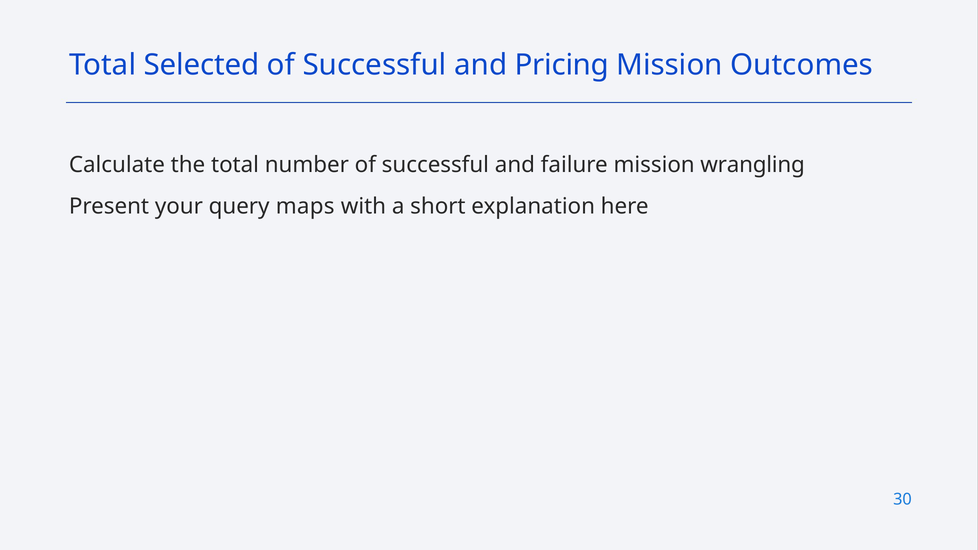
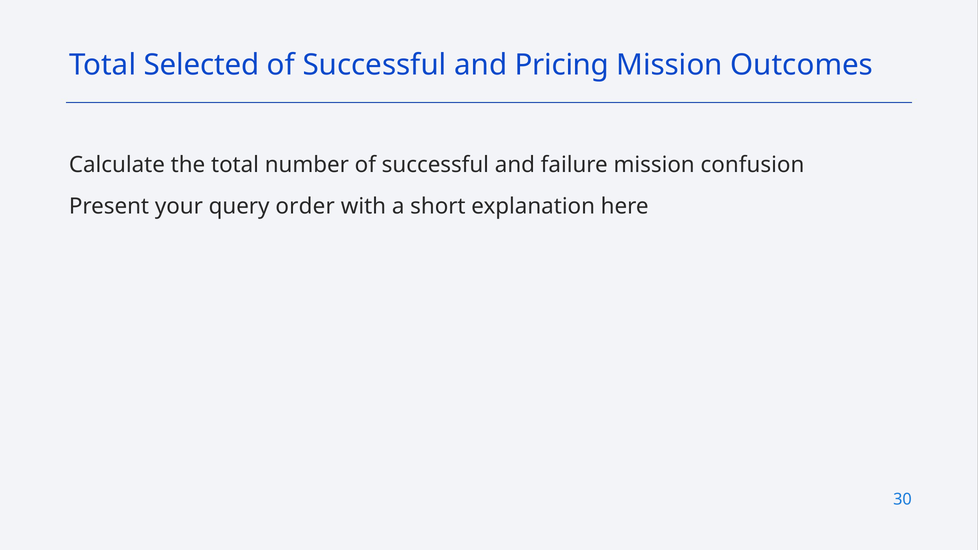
wrangling: wrangling -> confusion (752, 165)
maps: maps -> order (305, 206)
